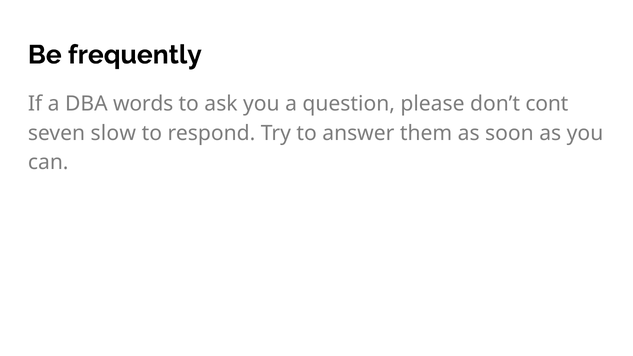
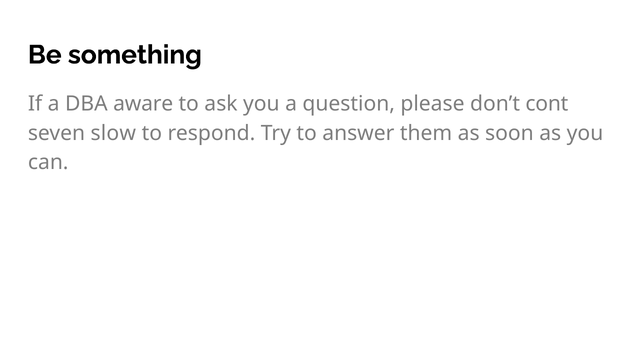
frequently: frequently -> something (135, 55)
words: words -> aware (143, 104)
